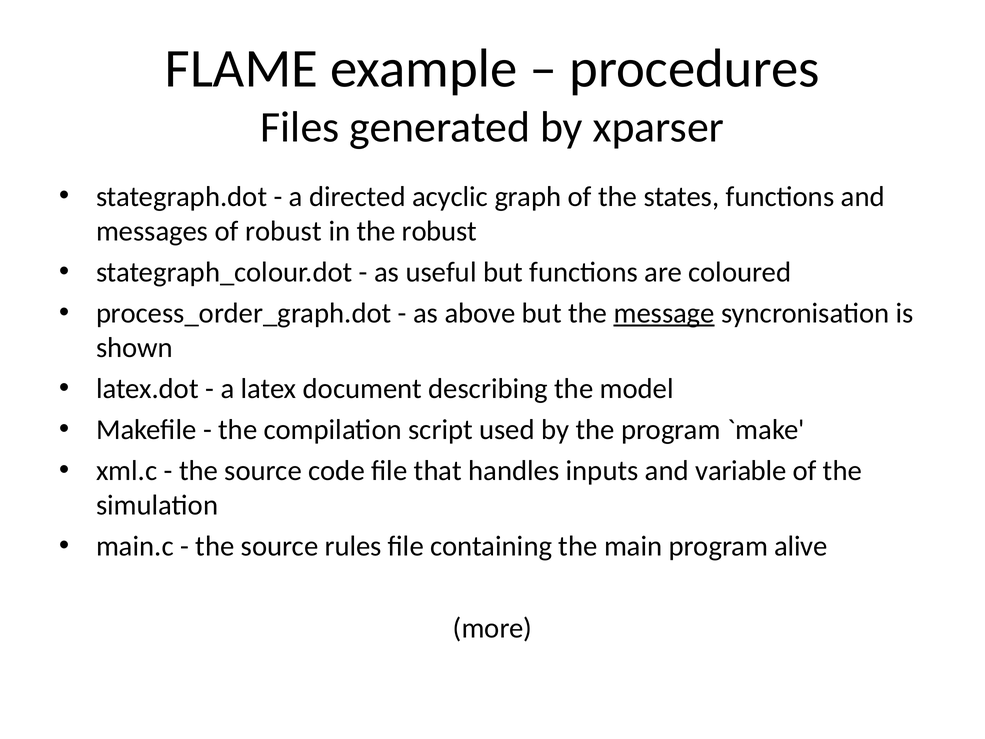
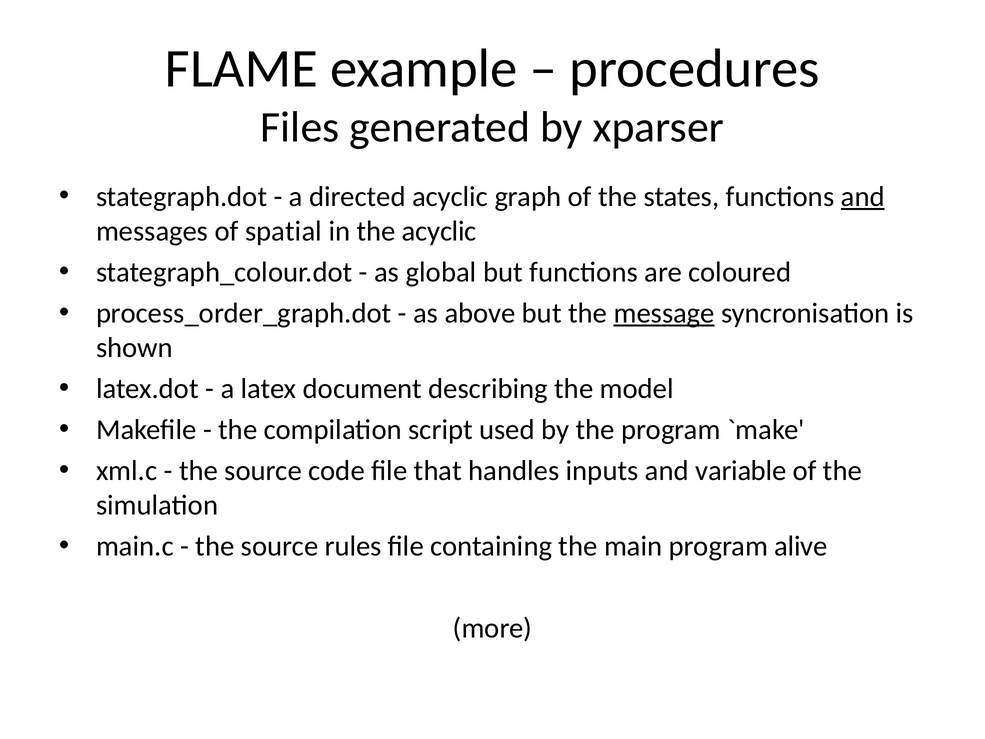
and underline: none -> present (863, 197)
of robust: robust -> spatial (283, 231)
the robust: robust -> acyclic (439, 231)
useful: useful -> global (441, 272)
